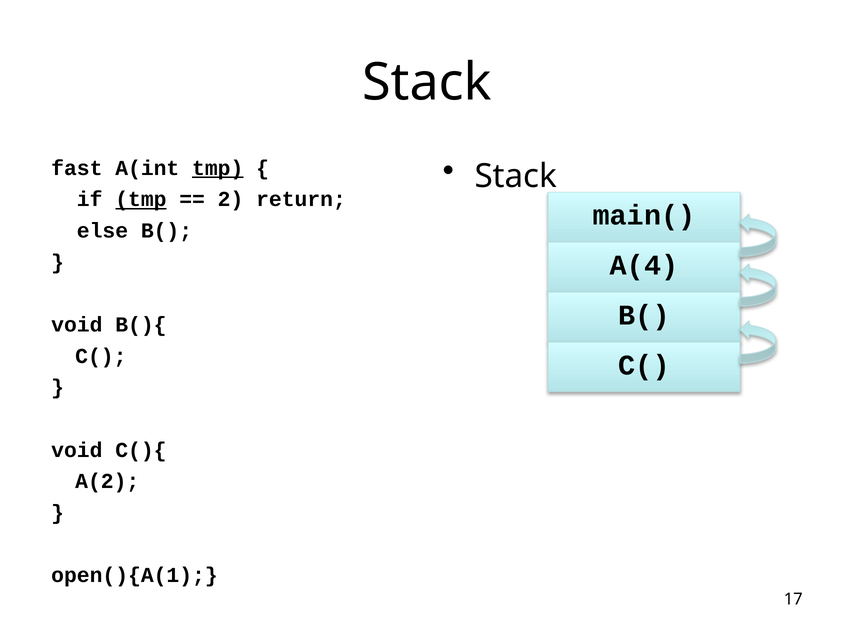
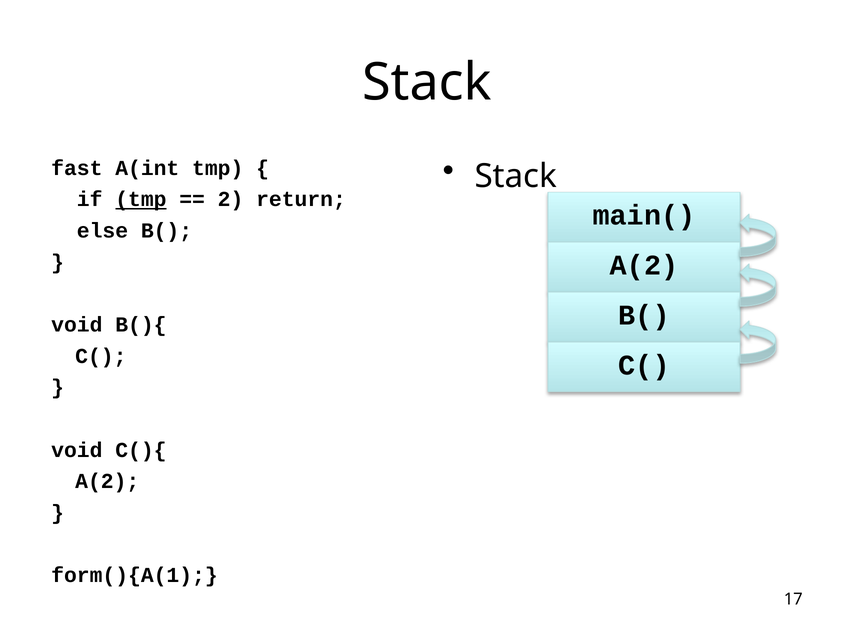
tmp underline: present -> none (218, 168)
A(4: A(4 -> A(2 (644, 265)
open(){A(1: open(){A(1 -> form(){A(1 (134, 575)
